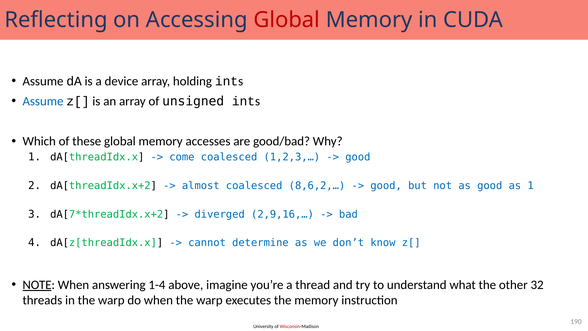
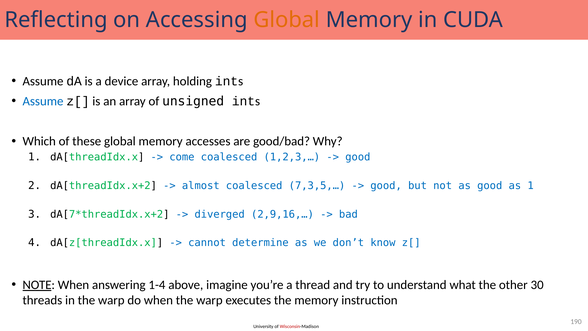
Global colour: red -> orange (287, 20)
8,6,2,…: 8,6,2,… -> 7,3,5,… (317, 185)
32: 32 -> 30 (537, 285)
